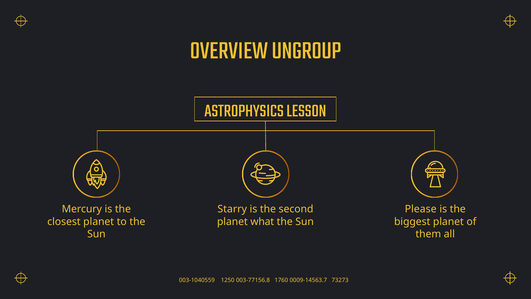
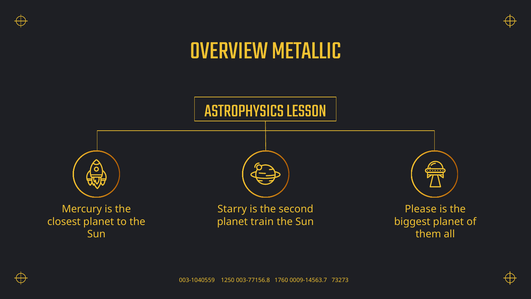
UNGROUP: UNGROUP -> METALLIC (306, 50)
what: what -> train (262, 221)
